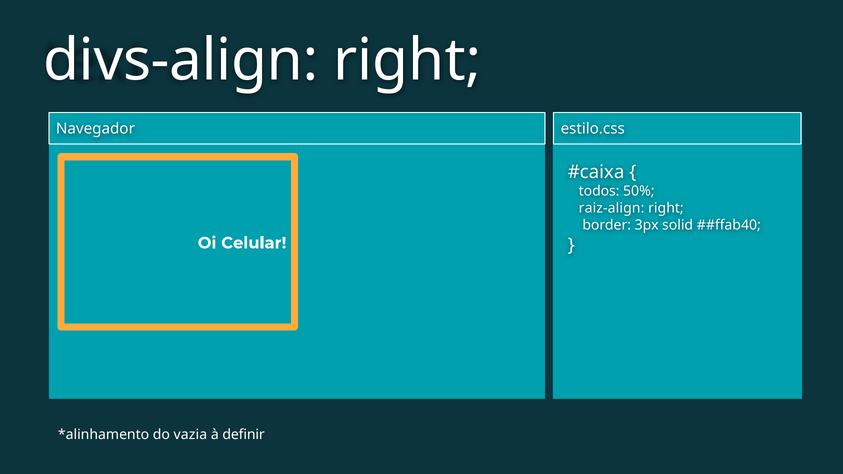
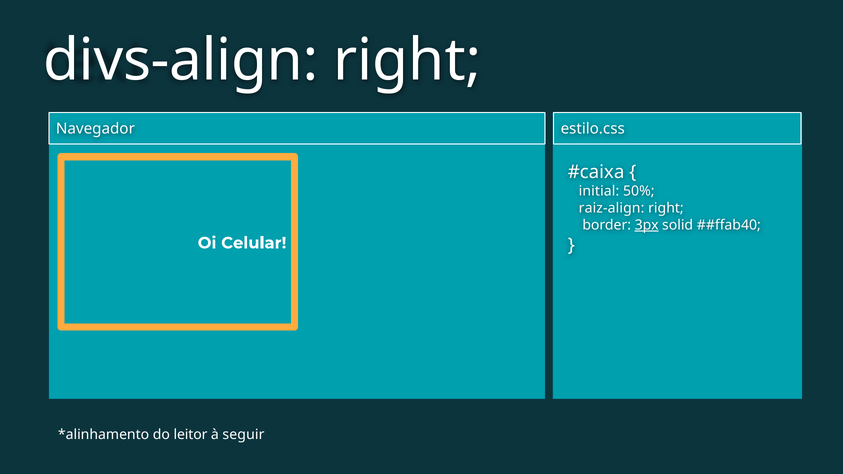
todos: todos -> initial (599, 191)
3px underline: none -> present (647, 225)
vazia: vazia -> leitor (191, 435)
definir: definir -> seguir (243, 435)
